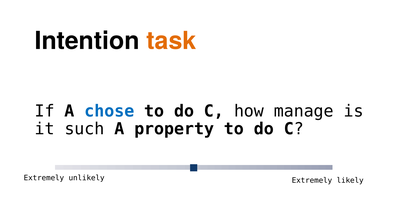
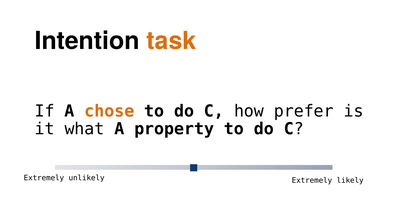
chose colour: blue -> orange (109, 111)
manage: manage -> prefer (304, 111)
such: such -> what (84, 129)
